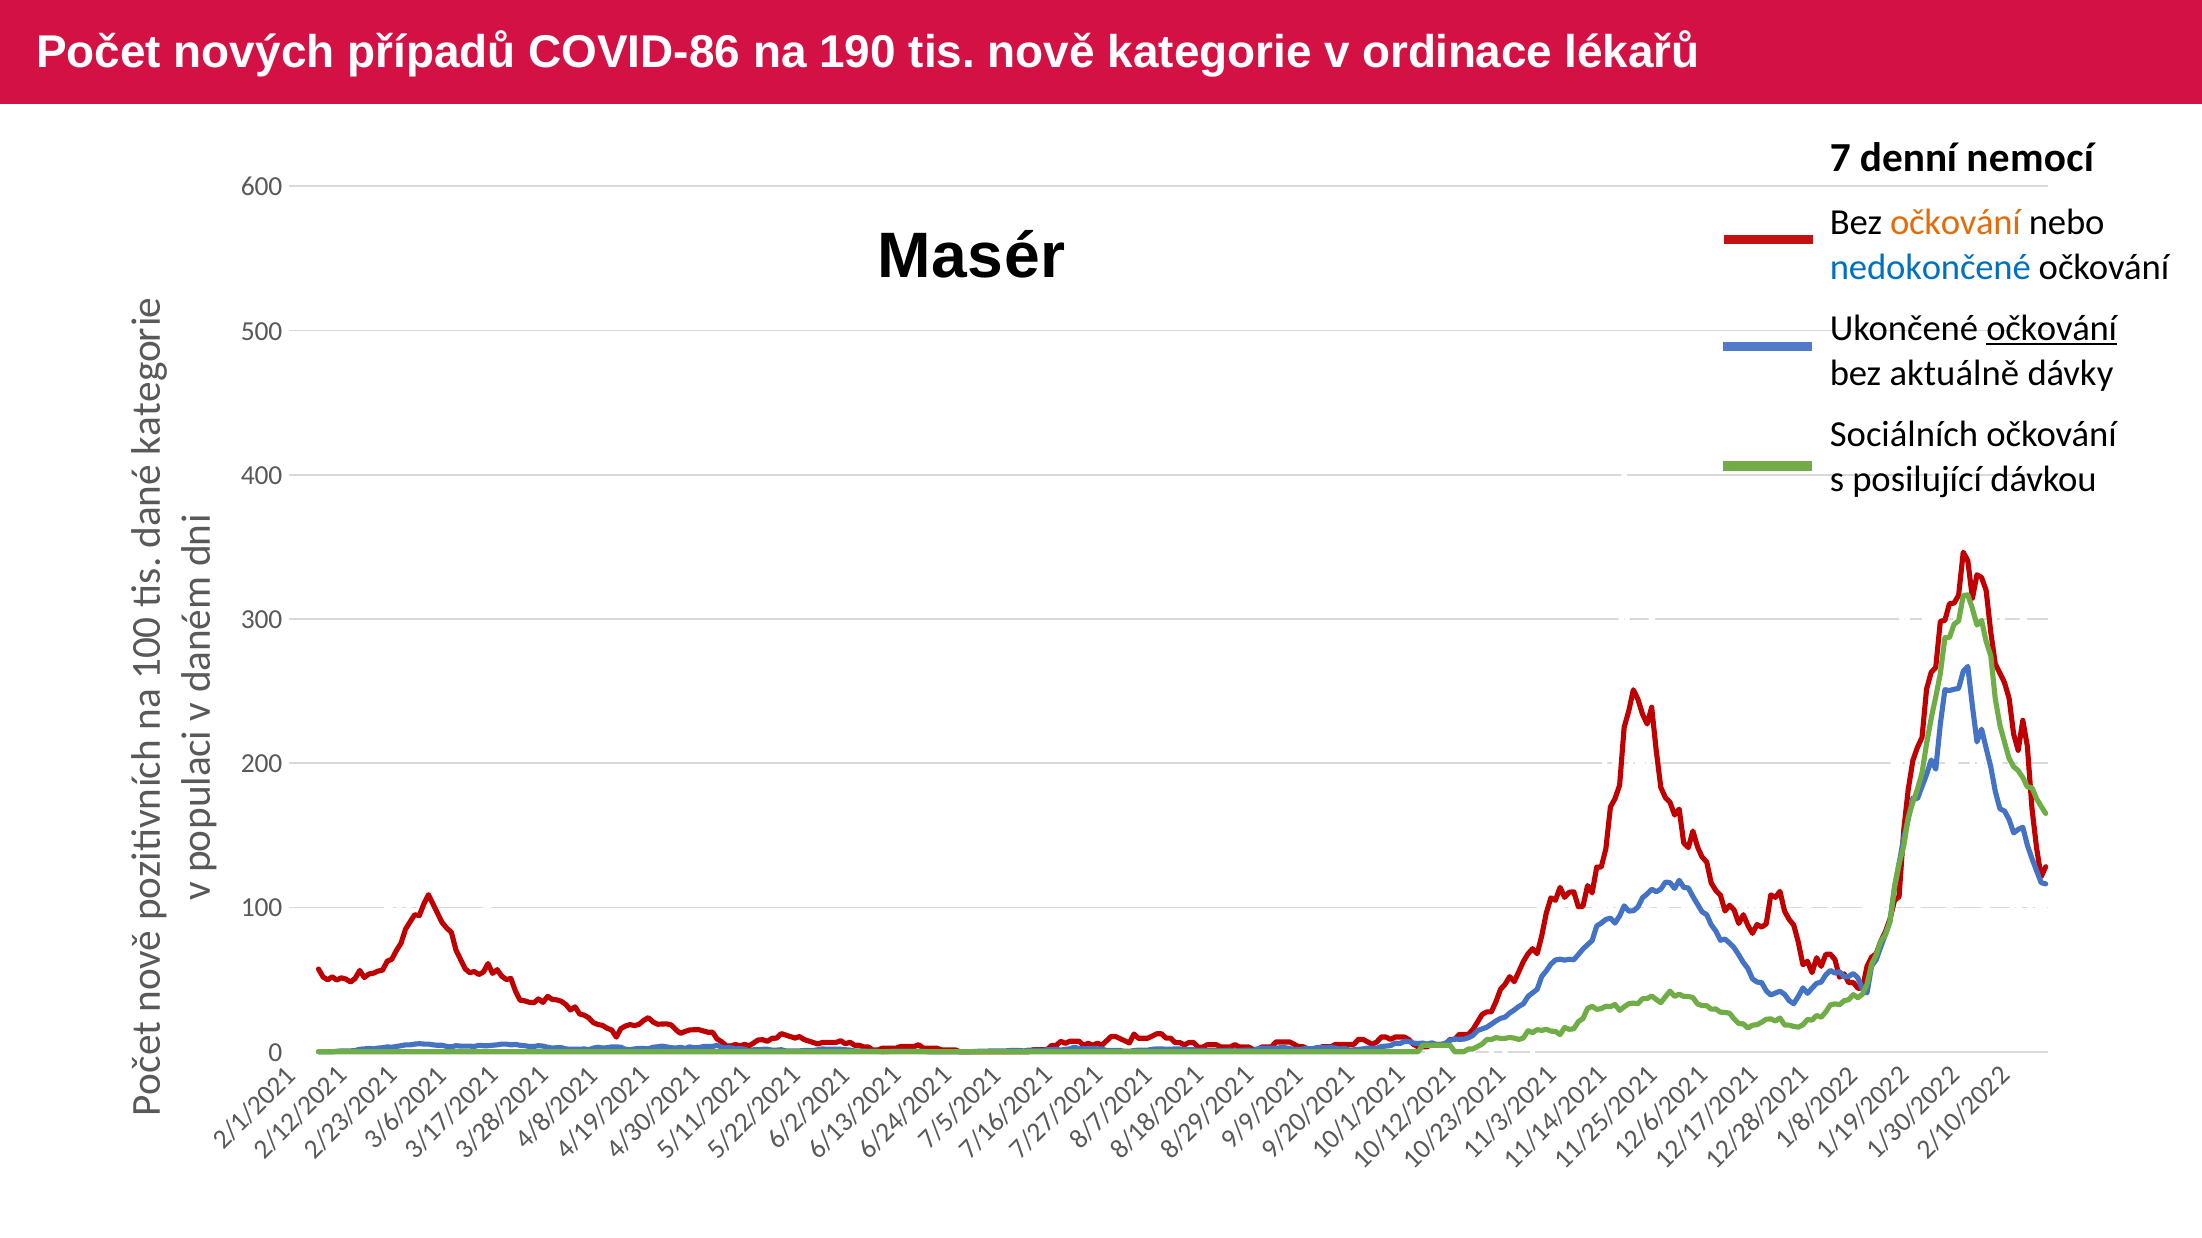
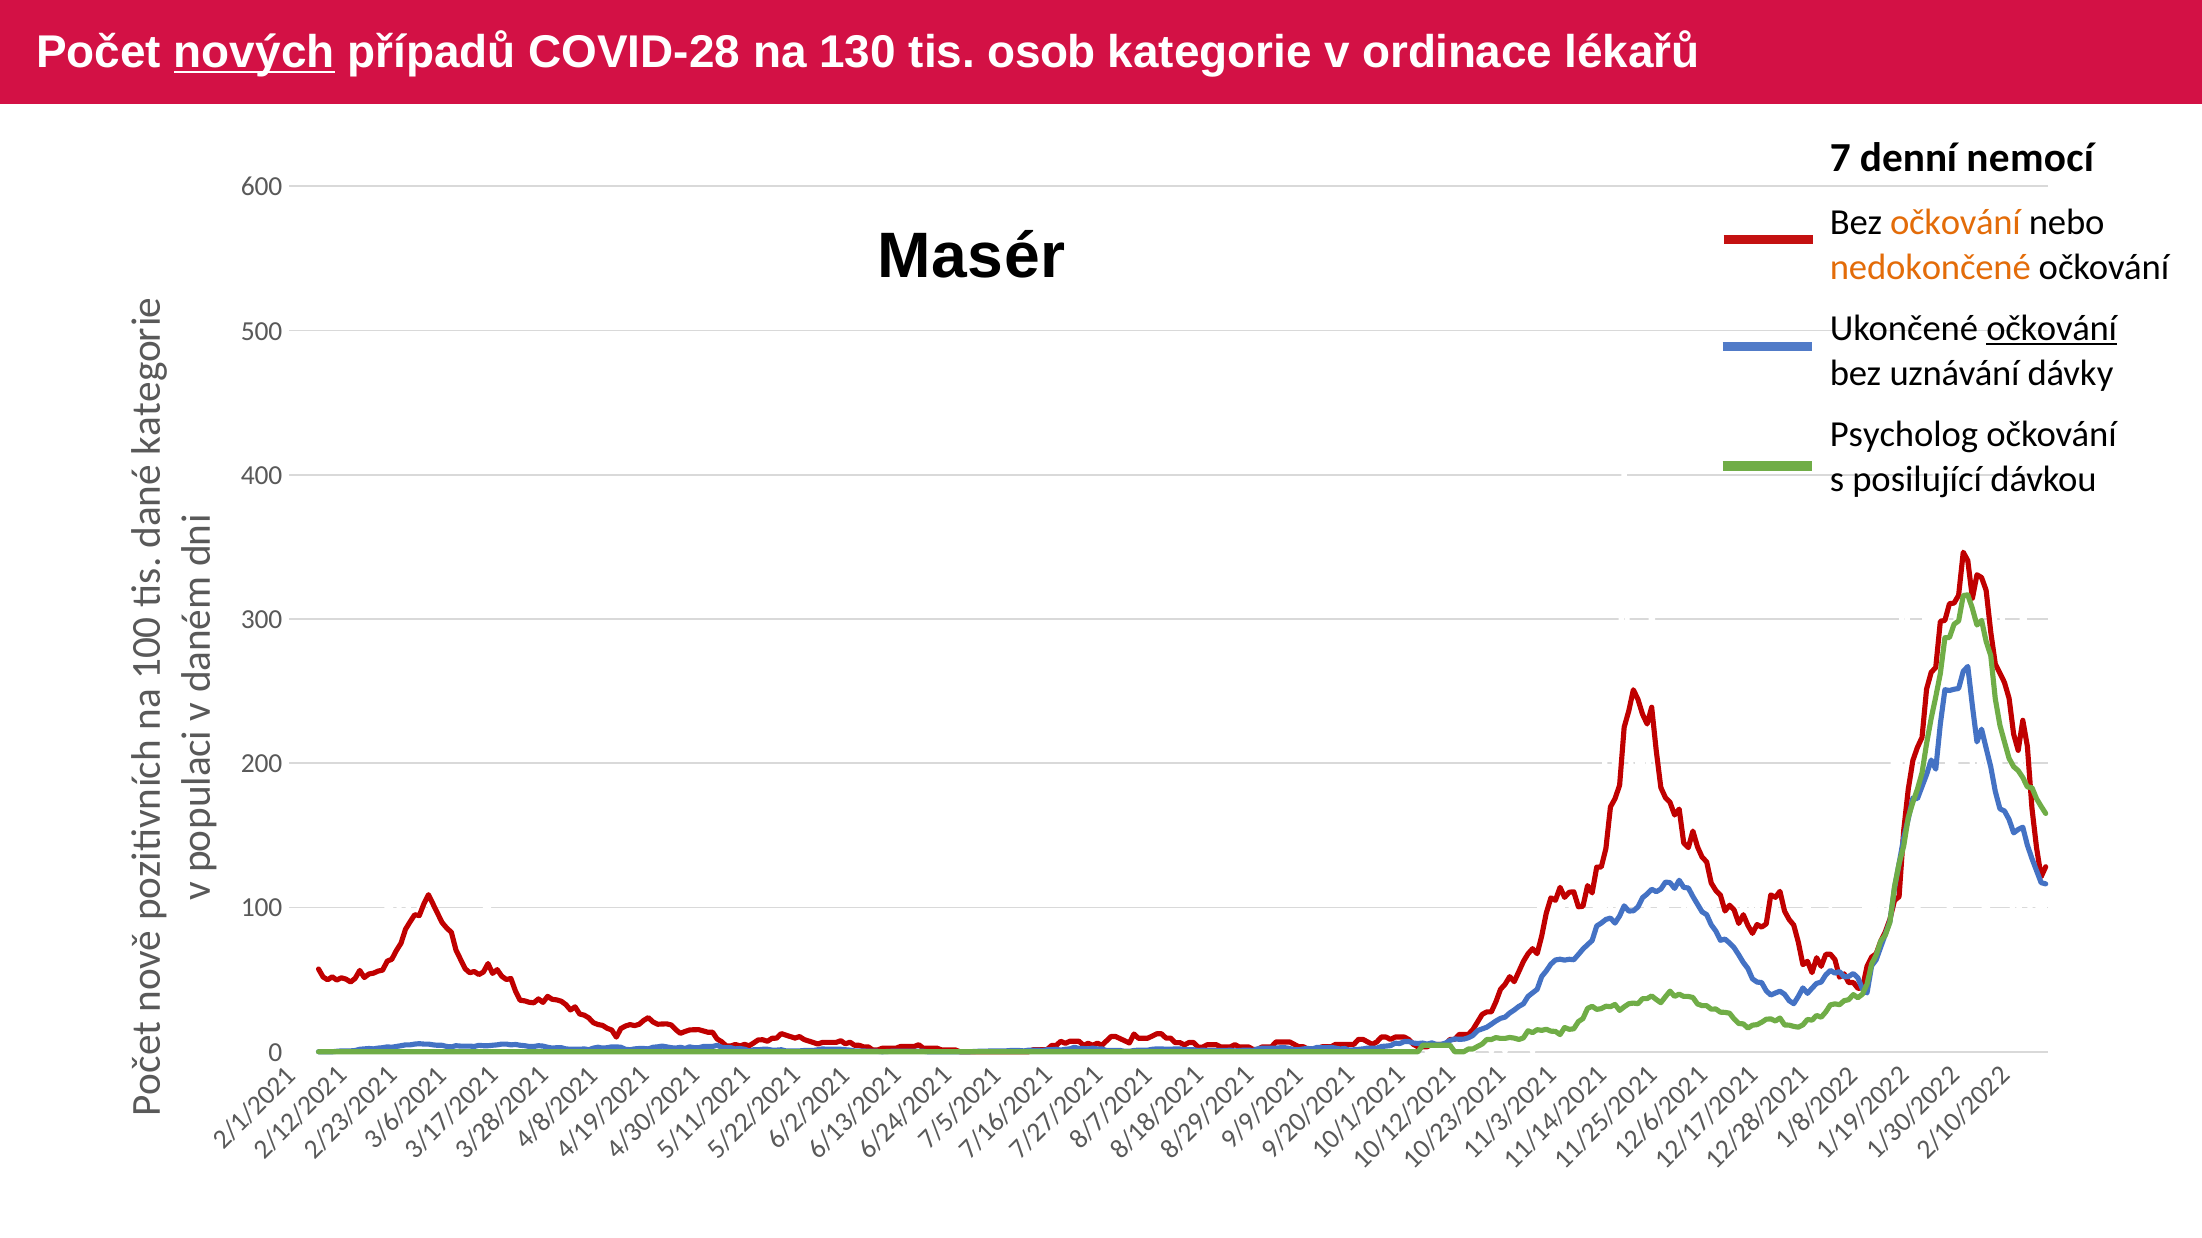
nových underline: none -> present (254, 52)
COVID-86: COVID-86 -> COVID-28 (634, 52)
190: 190 -> 130 (858, 52)
nově: nově -> osob (1042, 52)
nedokončené colour: blue -> orange (1930, 267)
aktuálně: aktuálně -> uznávání (1955, 374)
Sociálních: Sociálních -> Psycholog (1904, 435)
